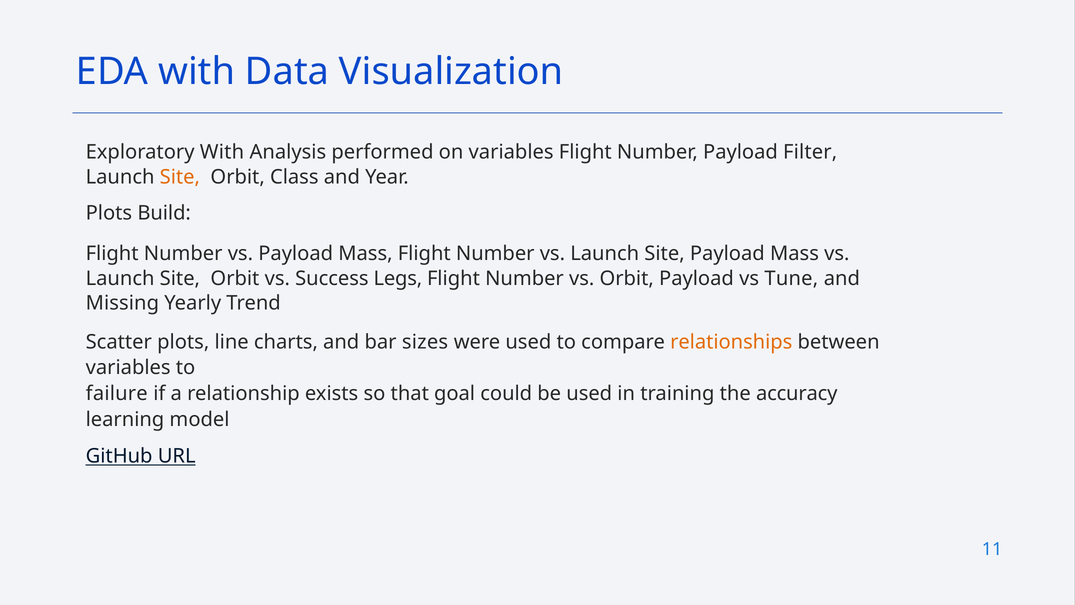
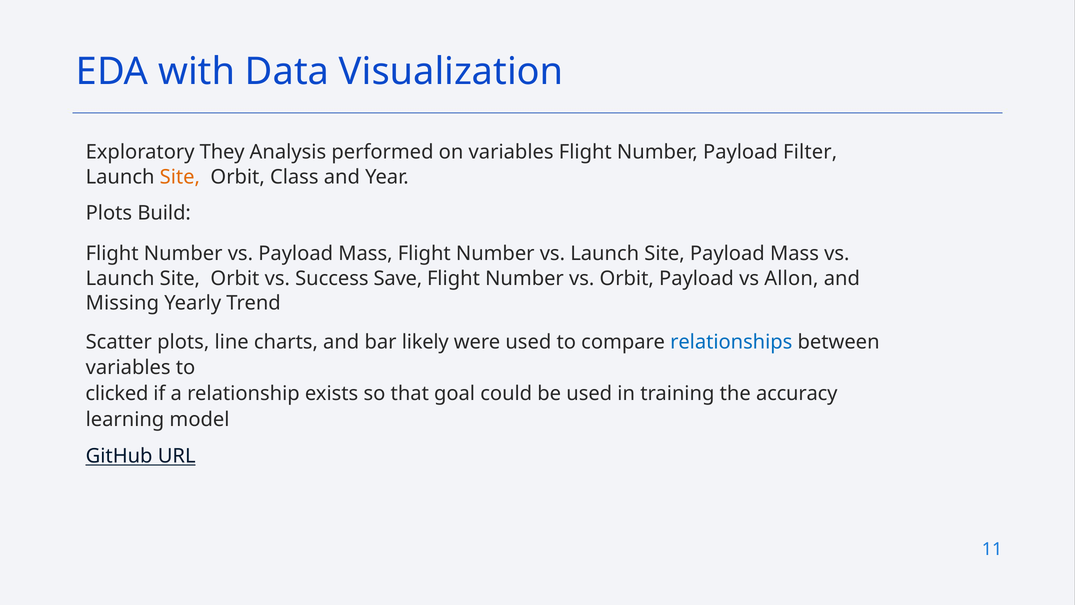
Exploratory With: With -> They (222, 152)
Legs: Legs -> Save (398, 278)
Tune: Tune -> Allon (791, 278)
sizes: sizes -> likely (425, 342)
relationships colour: orange -> blue (731, 342)
failure: failure -> clicked (117, 393)
